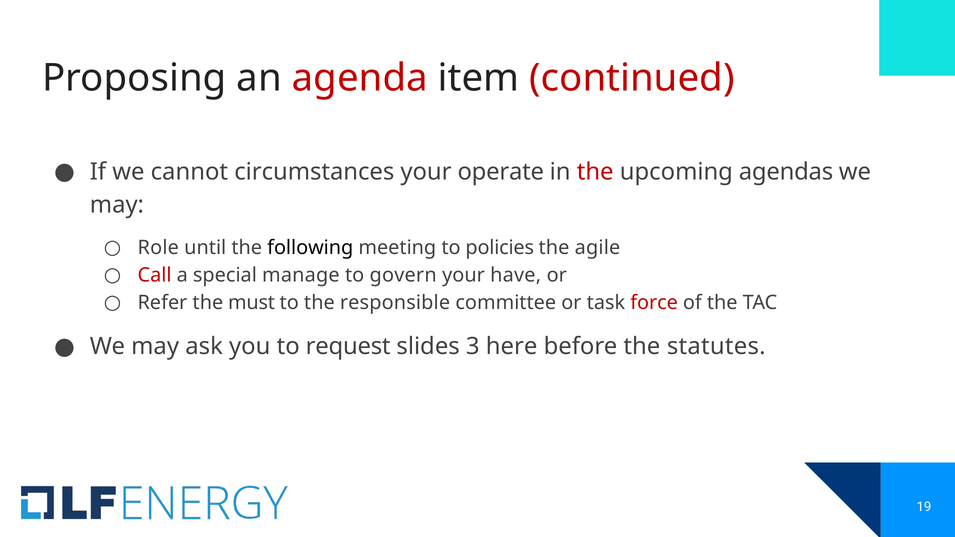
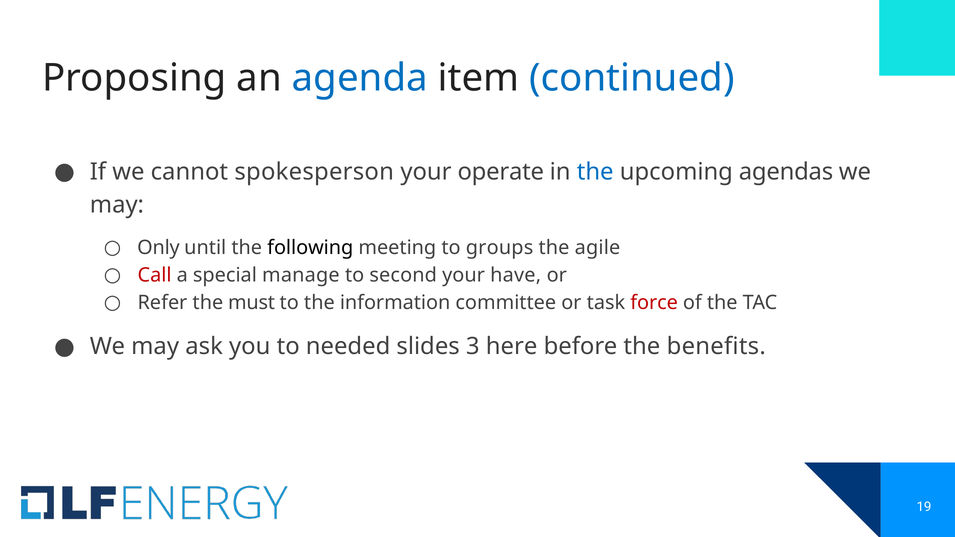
agenda colour: red -> blue (360, 78)
continued colour: red -> blue (632, 78)
circumstances: circumstances -> spokesperson (314, 172)
the colour: red -> blue (595, 172)
Role: Role -> Only (158, 248)
policies: policies -> groups (500, 248)
govern: govern -> second (403, 275)
responsible: responsible -> information (395, 303)
request: request -> needed (348, 347)
statutes: statutes -> benefits (716, 347)
